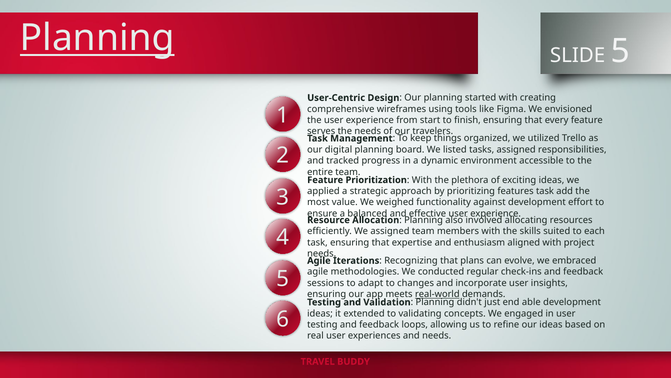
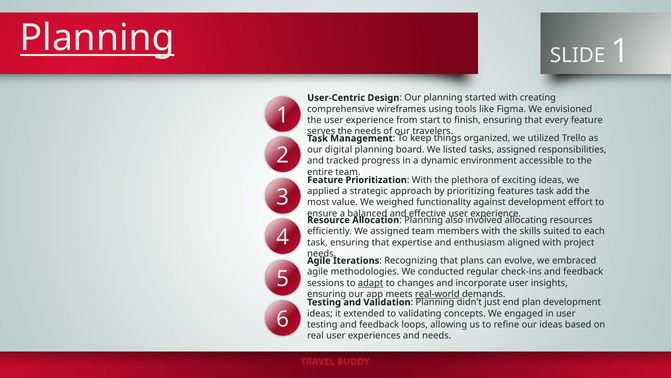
SLIDE 5: 5 -> 1 (620, 51)
adapt underline: none -> present (371, 283)
able: able -> plan (531, 302)
